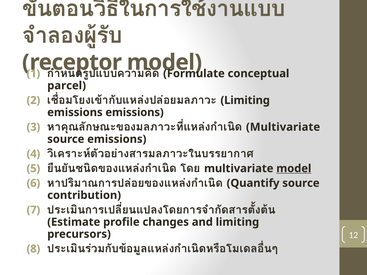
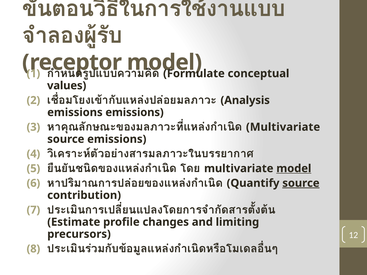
parcel: parcel -> values (67, 86)
Limiting: Limiting -> Analysis (245, 100)
source underline: none -> present (301, 183)
